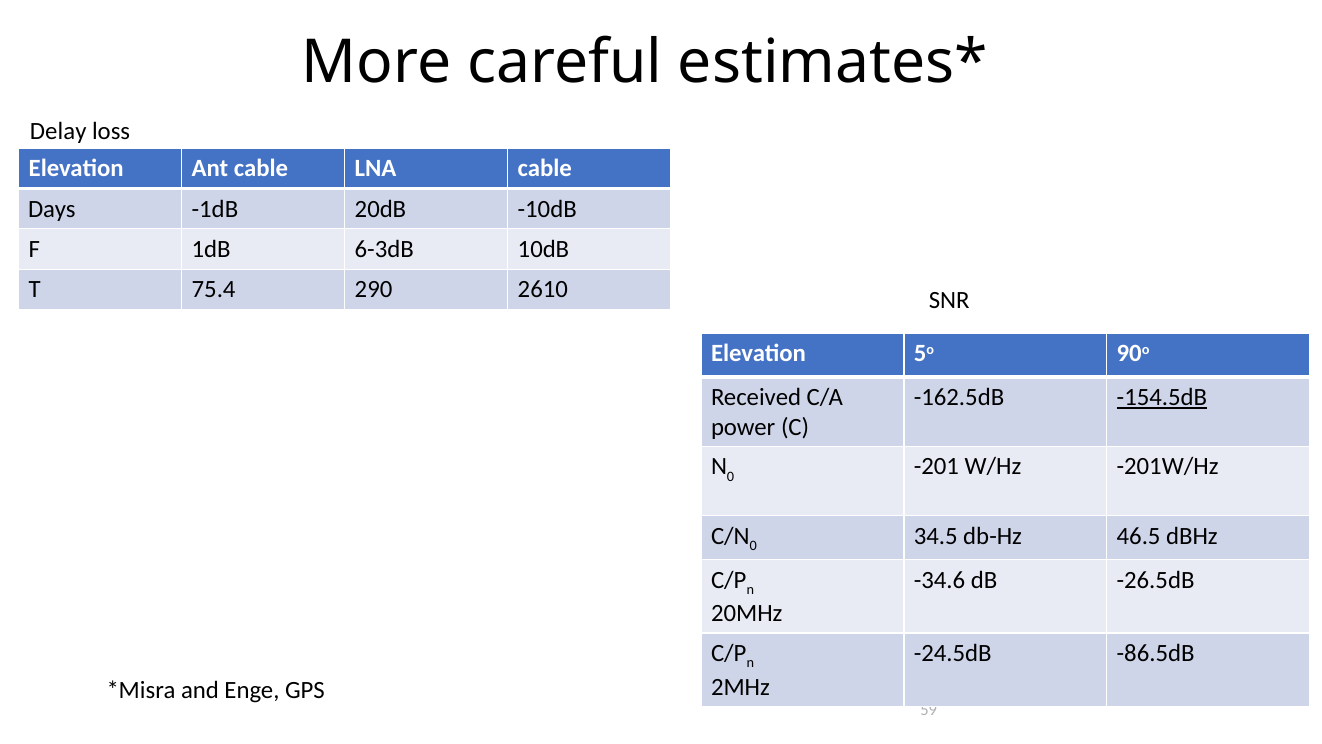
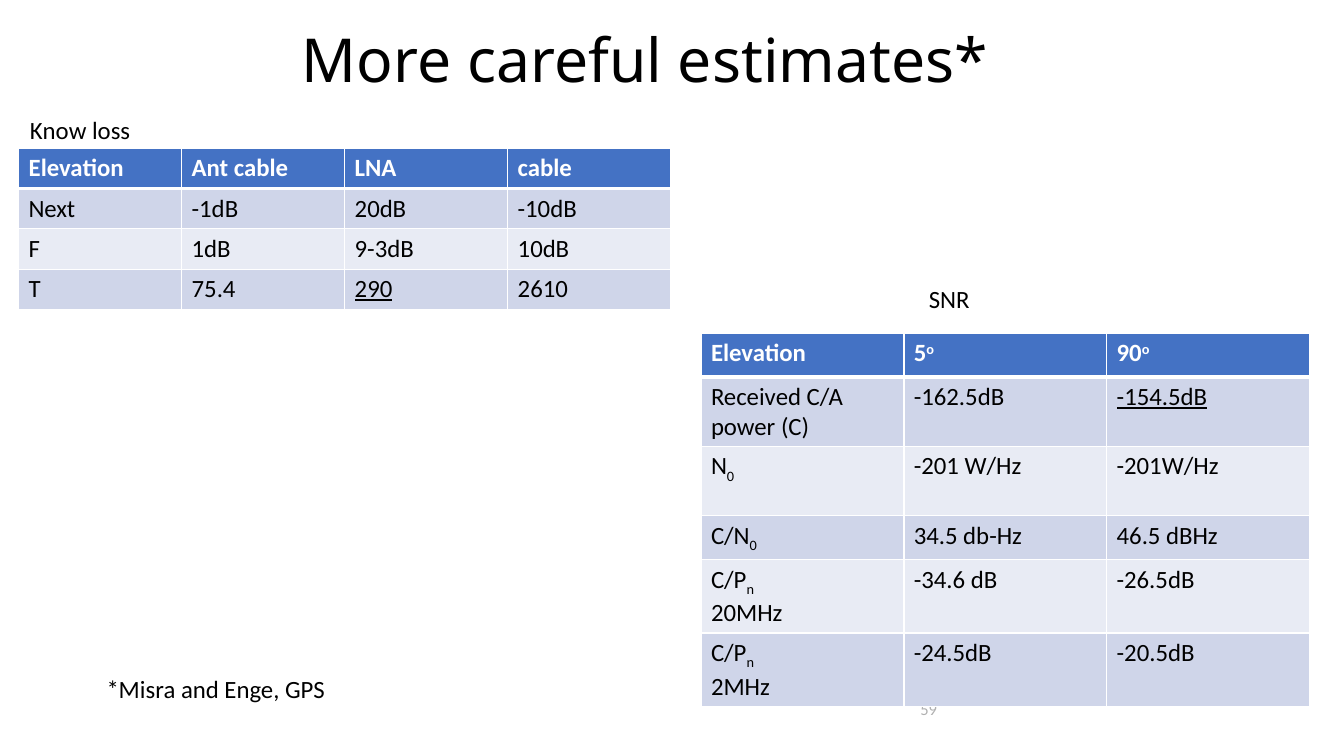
Delay: Delay -> Know (58, 132)
Days: Days -> Next (52, 209)
6-3dB: 6-3dB -> 9-3dB (384, 249)
290 underline: none -> present (374, 289)
-86.5dB: -86.5dB -> -20.5dB (1156, 653)
